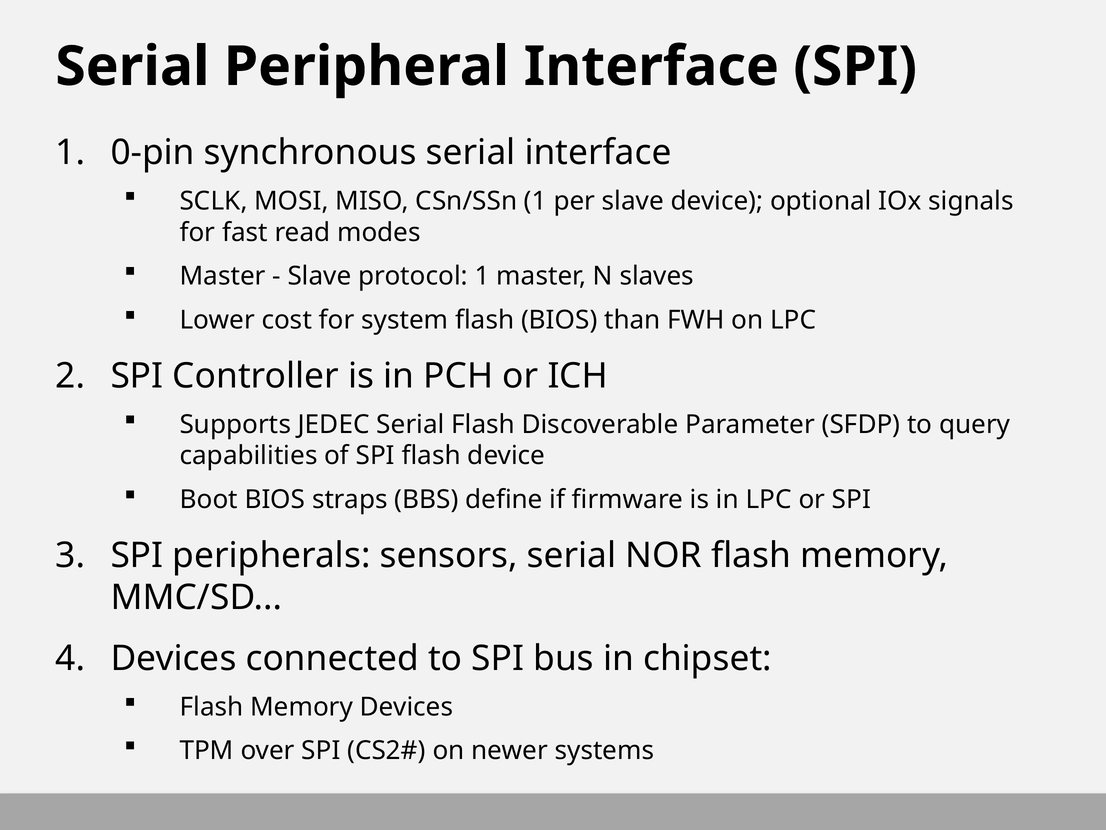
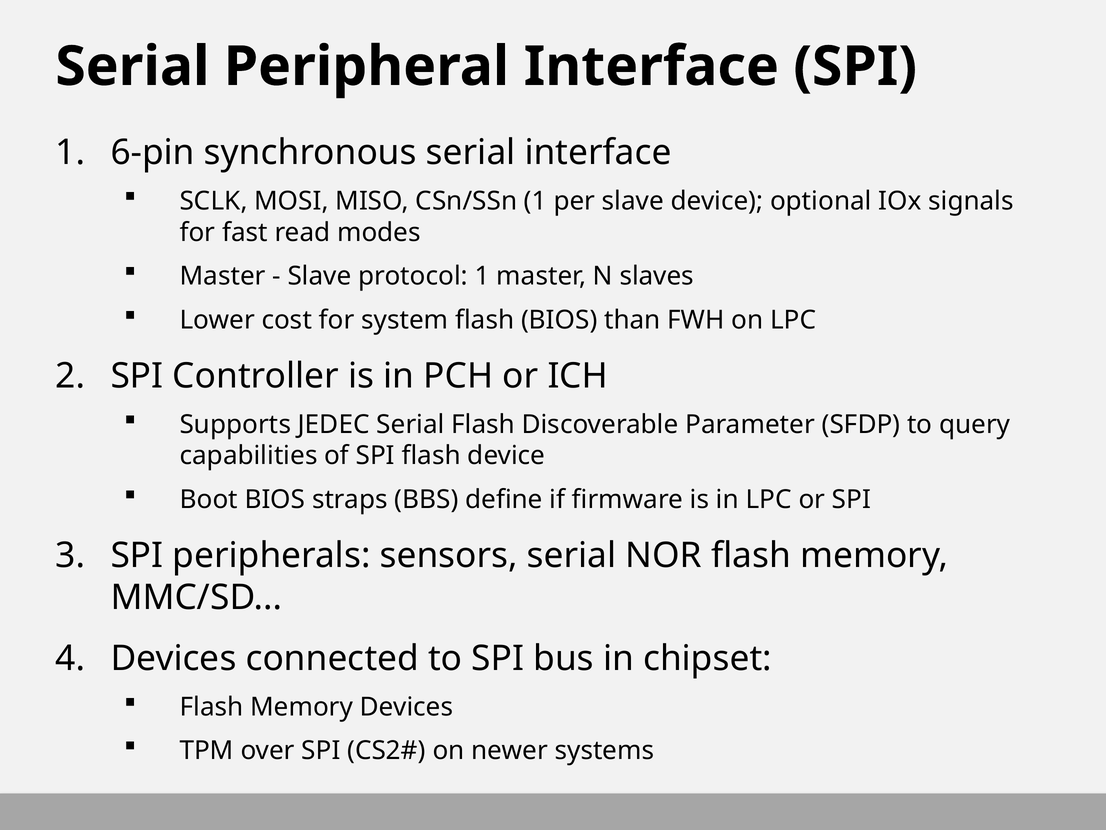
0-pin: 0-pin -> 6-pin (153, 153)
